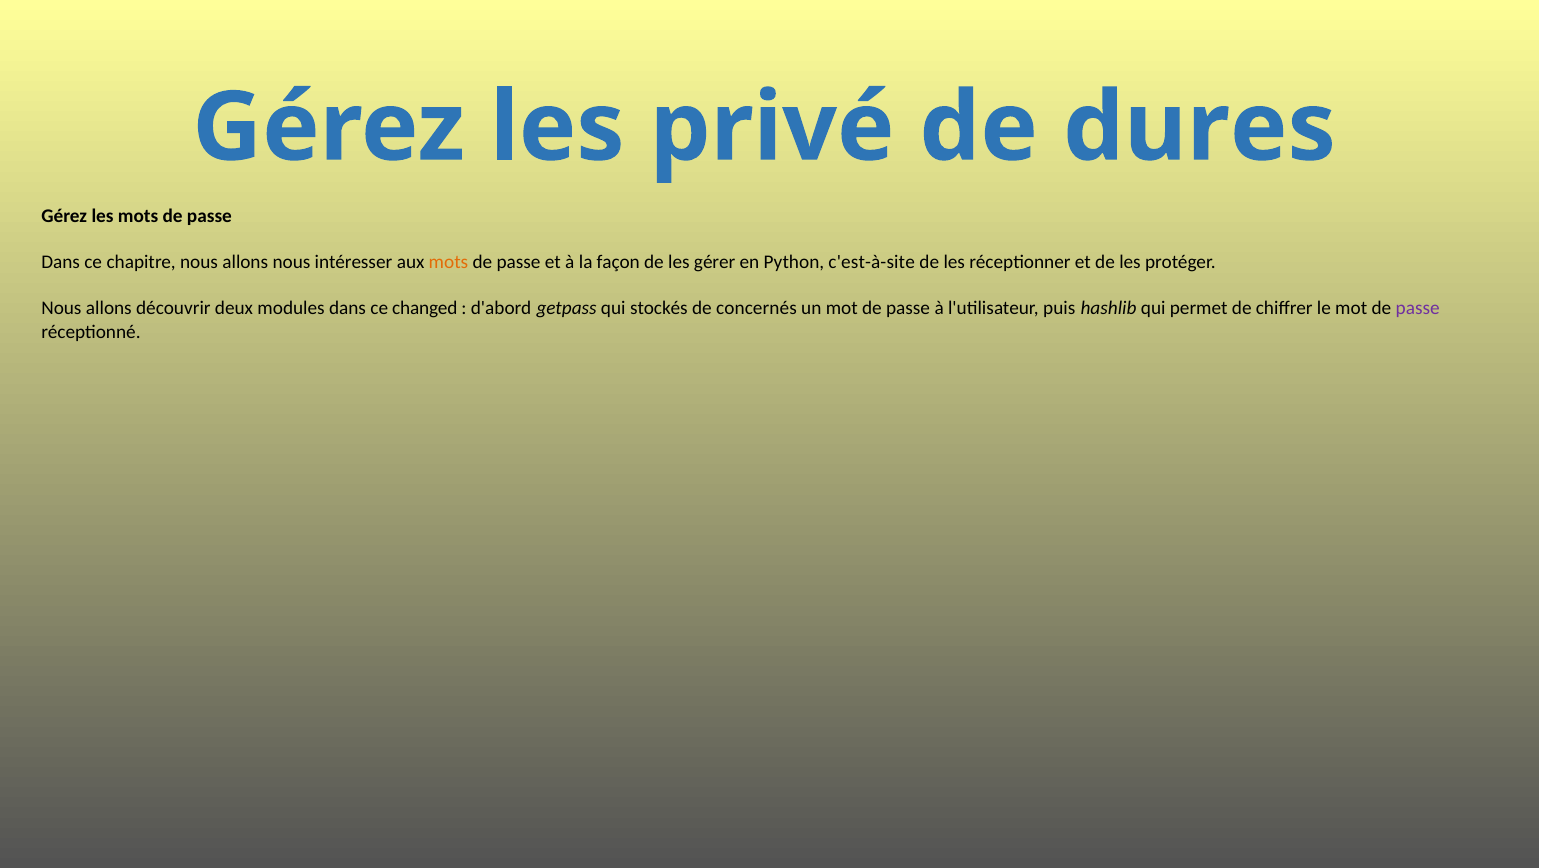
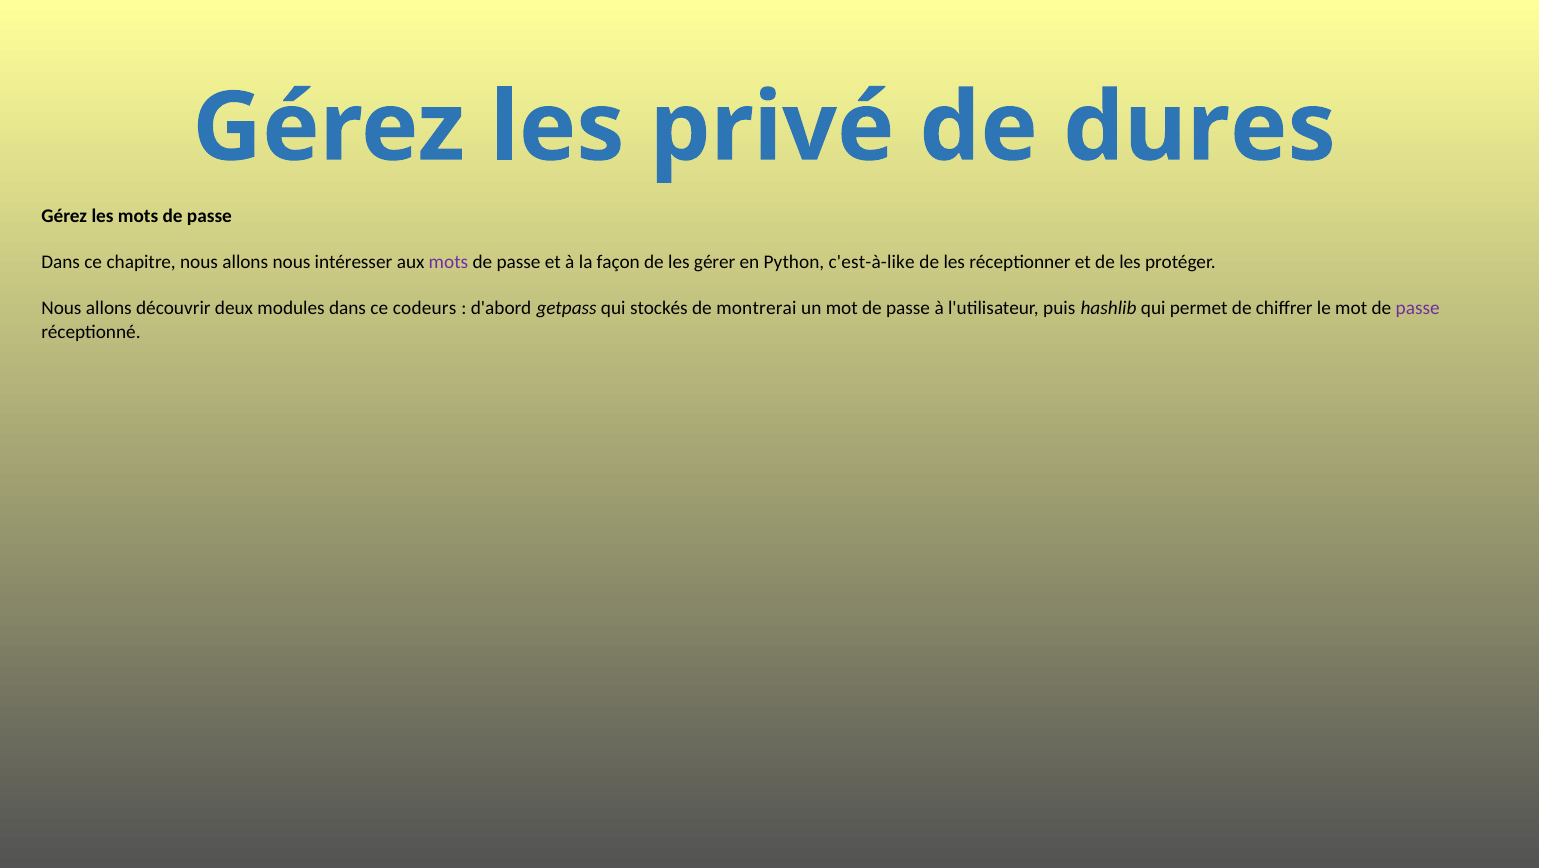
mots colour: orange -> purple (448, 262)
c'est-à-site: c'est-à-site -> c'est-à-like (872, 262)
changed: changed -> codeurs (425, 309)
concernés: concernés -> montrerai (756, 309)
